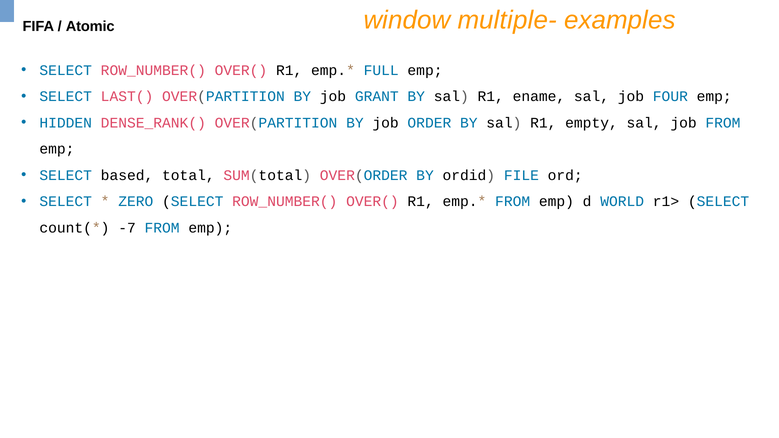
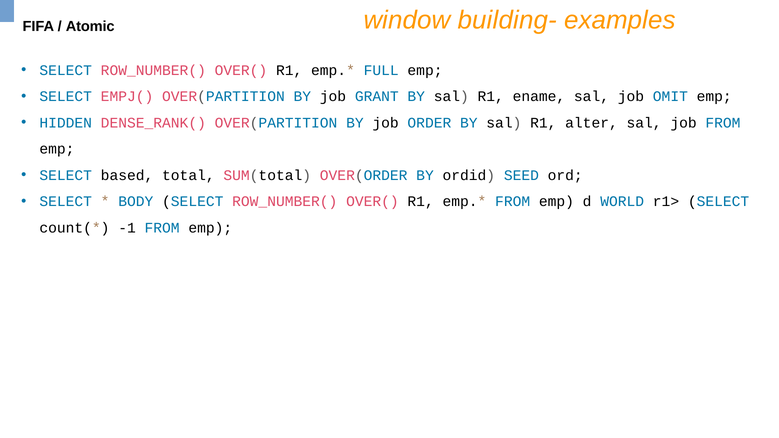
multiple-: multiple- -> building- (507, 20)
LAST(: LAST( -> EMPJ( (127, 97)
FOUR: FOUR -> OMIT (670, 97)
empty: empty -> alter (592, 123)
FILE: FILE -> SEED (521, 175)
ZERO: ZERO -> BODY (136, 202)
-7: -7 -> -1 (127, 228)
